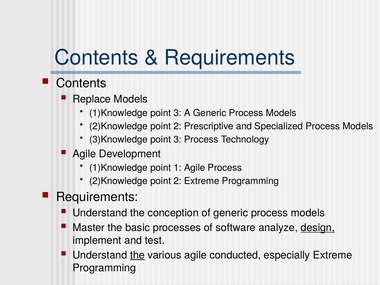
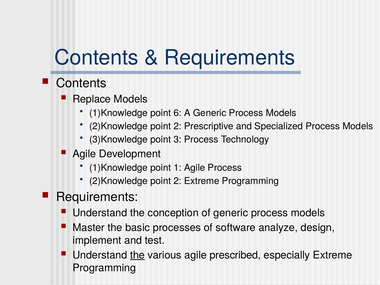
1)Knowledge point 3: 3 -> 6 (178, 113)
design underline: present -> none (318, 228)
conducted: conducted -> prescribed (235, 255)
